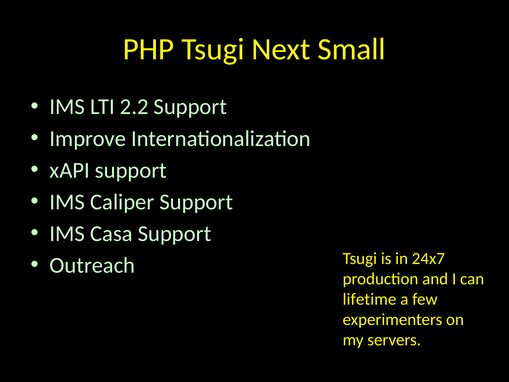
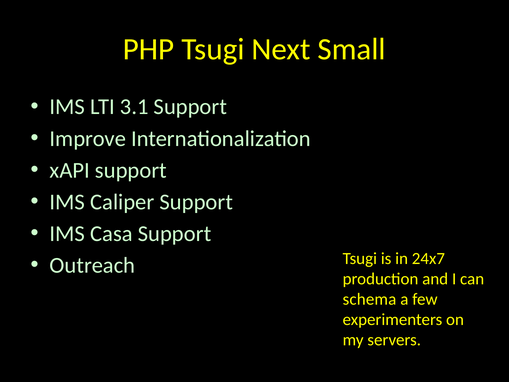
2.2: 2.2 -> 3.1 (134, 107)
lifetime: lifetime -> schema (369, 299)
